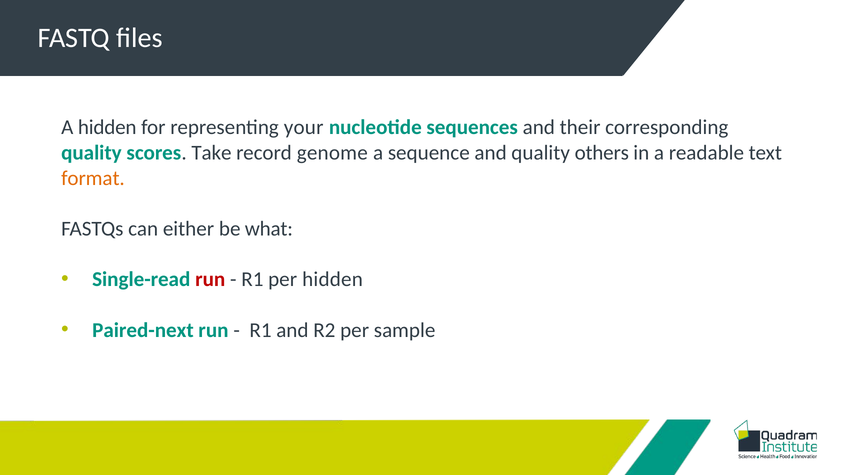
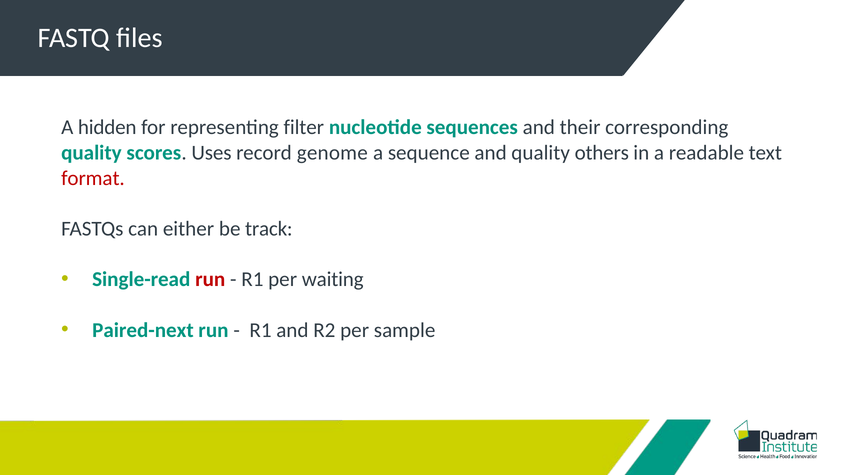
your: your -> filter (304, 127)
Take: Take -> Uses (211, 153)
format colour: orange -> red (93, 178)
what: what -> track (269, 229)
per hidden: hidden -> waiting (333, 279)
